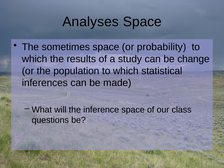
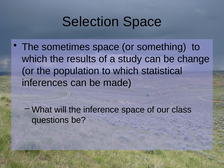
Analyses: Analyses -> Selection (91, 22)
probability: probability -> something (162, 47)
